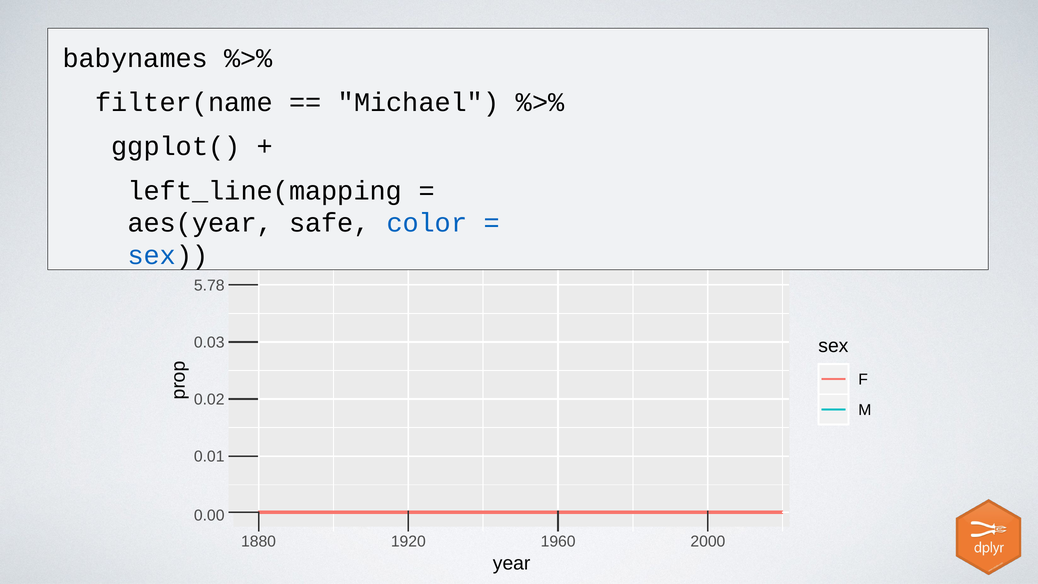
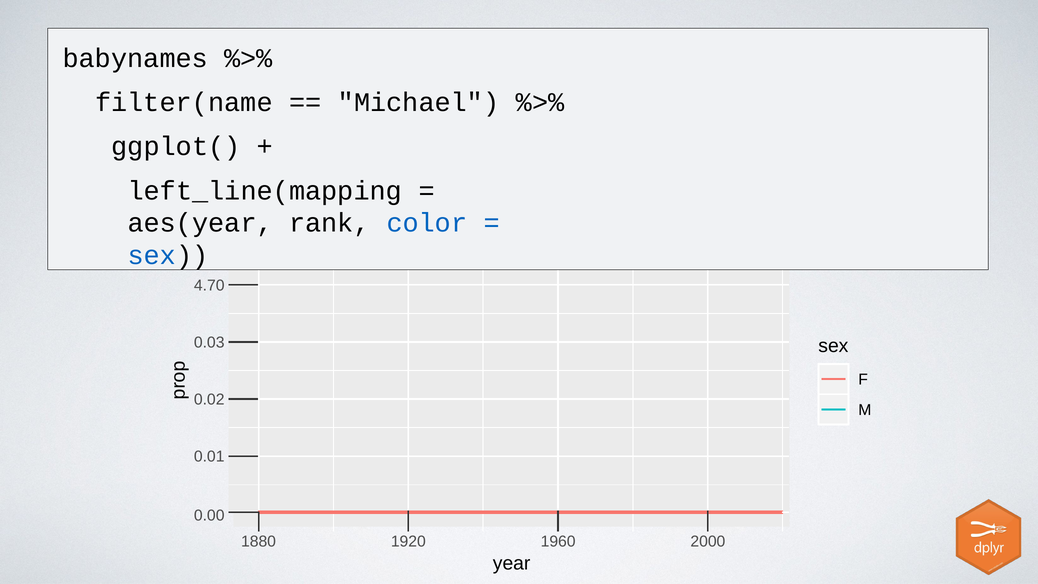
safe: safe -> rank (329, 223)
5.78: 5.78 -> 4.70 (209, 285)
